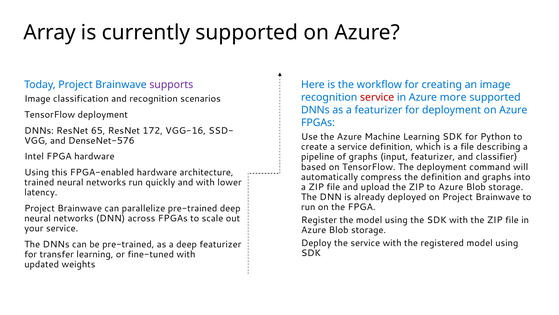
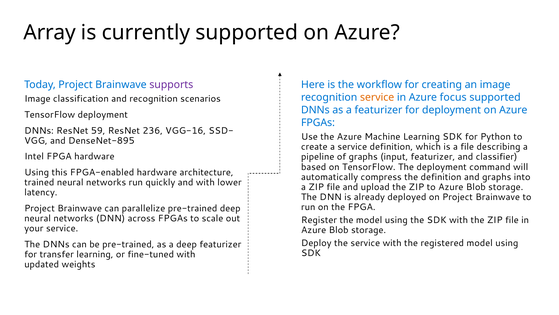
service colour: red -> orange (377, 97)
more: more -> focus (453, 97)
65: 65 -> 59 (98, 130)
172: 172 -> 236 (153, 130)
DenseNet-576: DenseNet-576 -> DenseNet-895 (101, 140)
